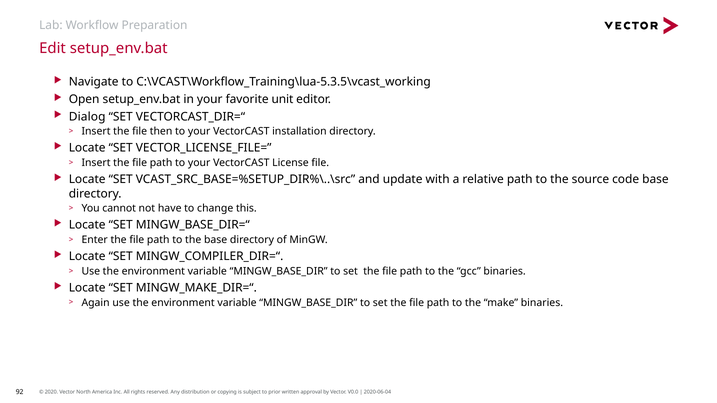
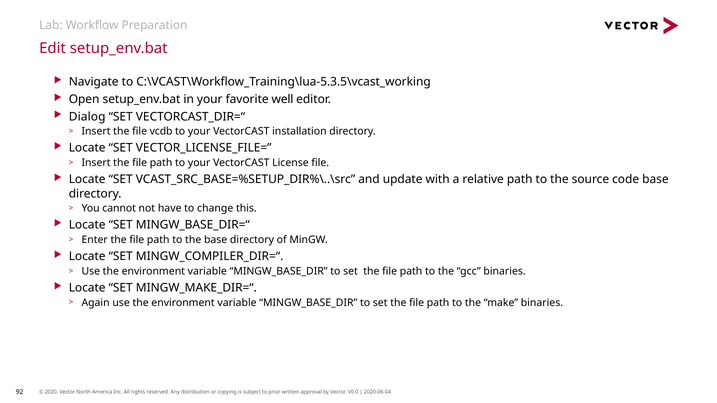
unit: unit -> well (282, 99)
then: then -> vcdb (161, 132)
